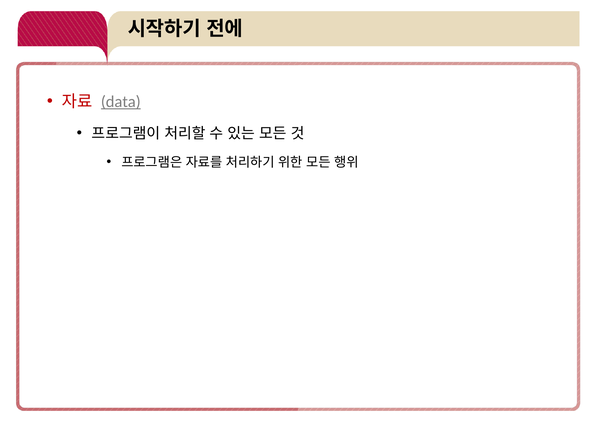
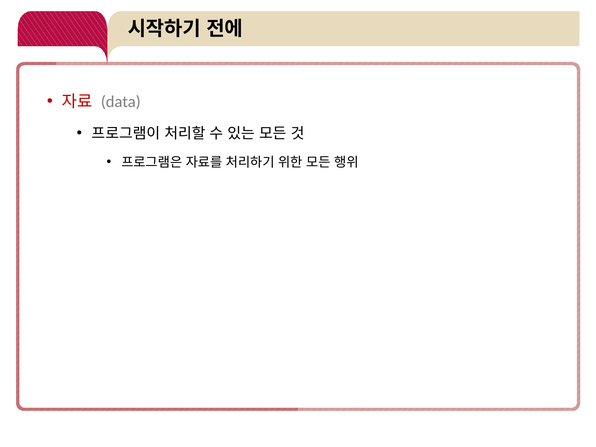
data underline: present -> none (121, 102)
